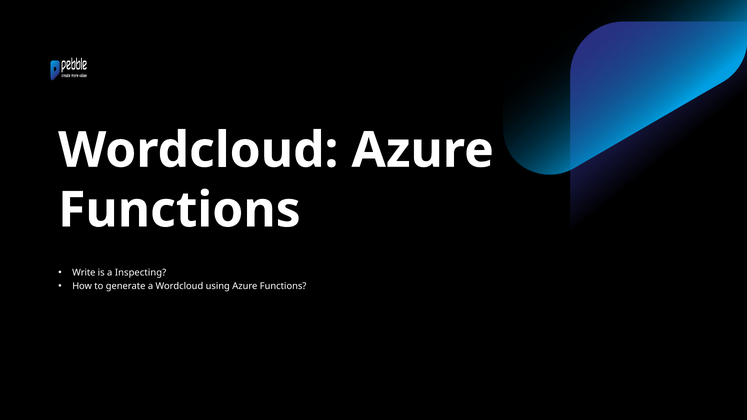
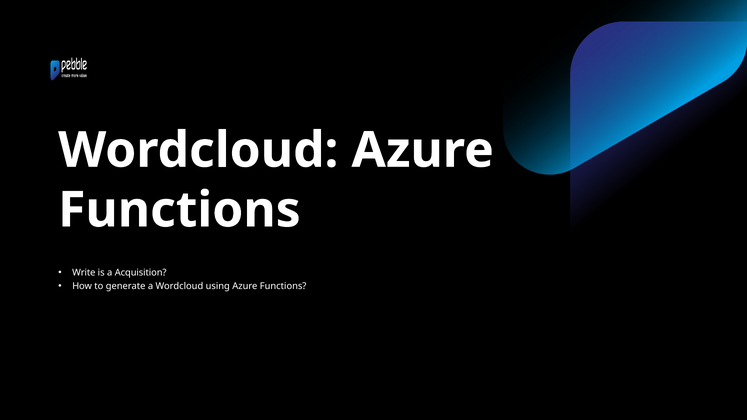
Inspecting: Inspecting -> Acquisition (141, 273)
